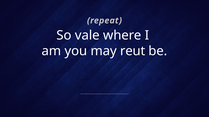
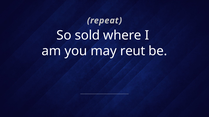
vale: vale -> sold (87, 35)
